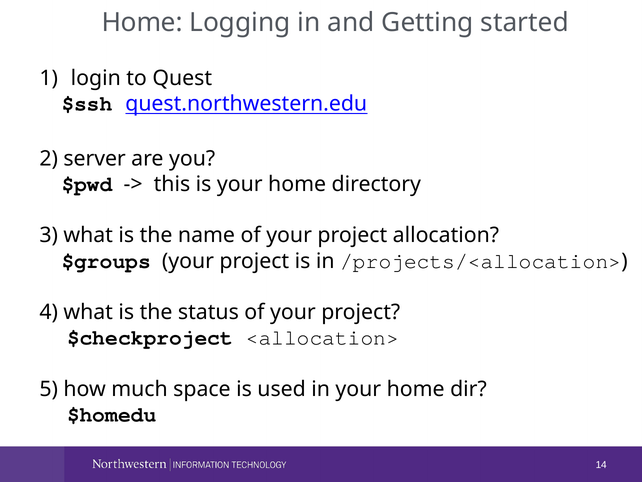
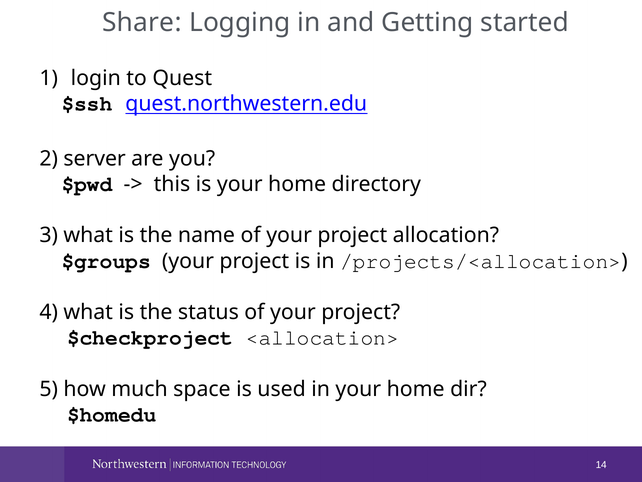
Home: Home -> Share (142, 23)
